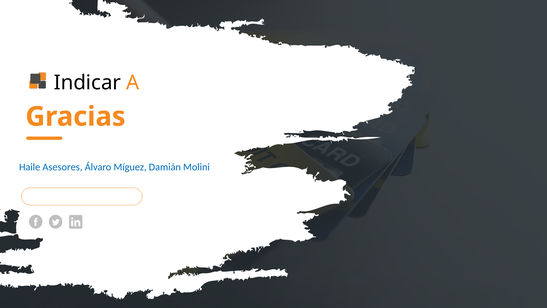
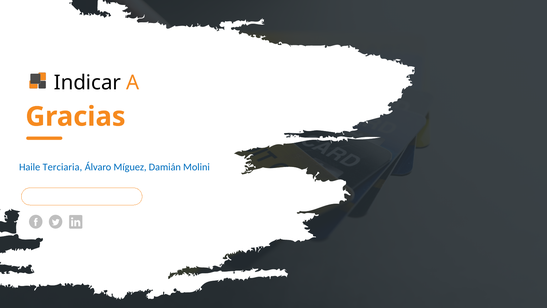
Asesores: Asesores -> Terciaria (62, 167)
